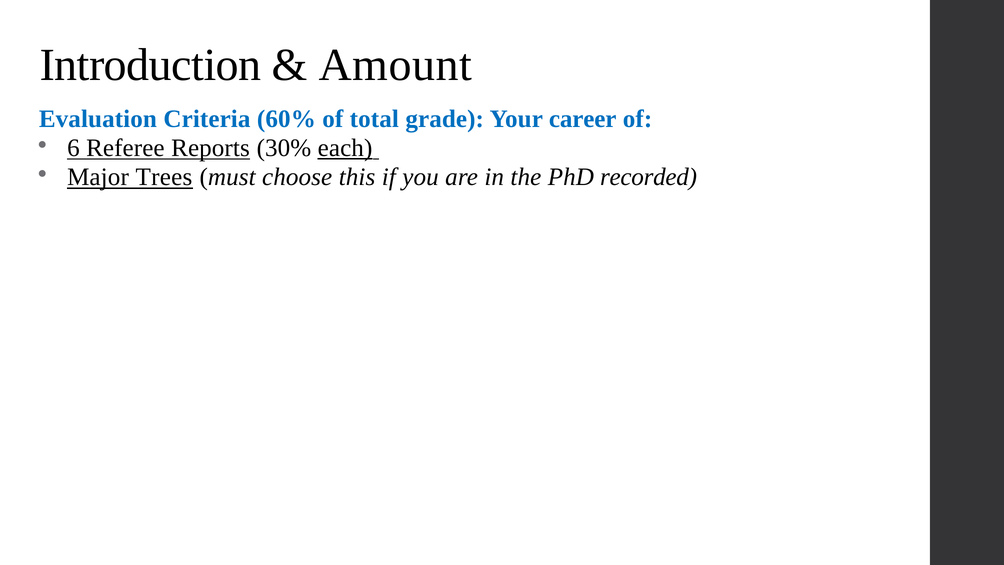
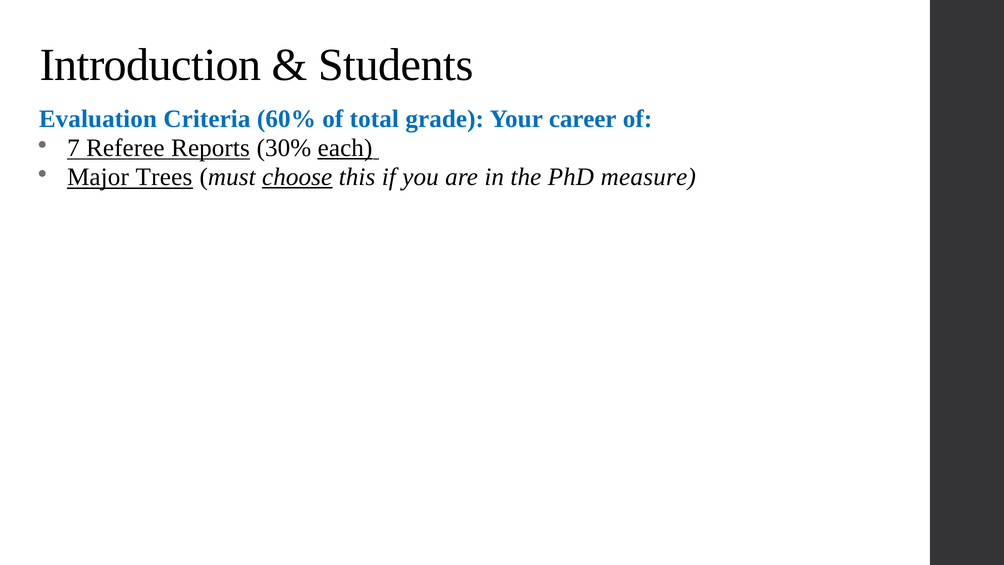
Amount: Amount -> Students (396, 65)
6: 6 -> 7 (73, 148)
choose underline: none -> present (297, 177)
recorded: recorded -> measure (648, 177)
